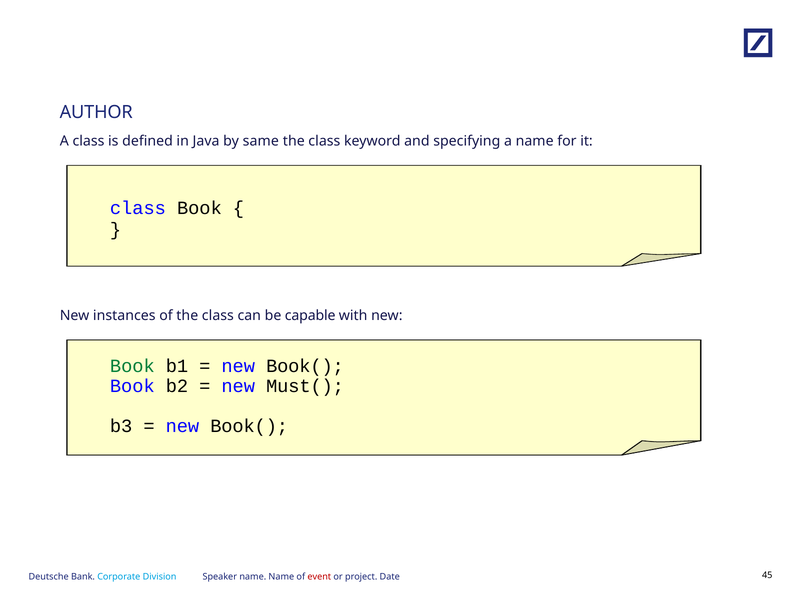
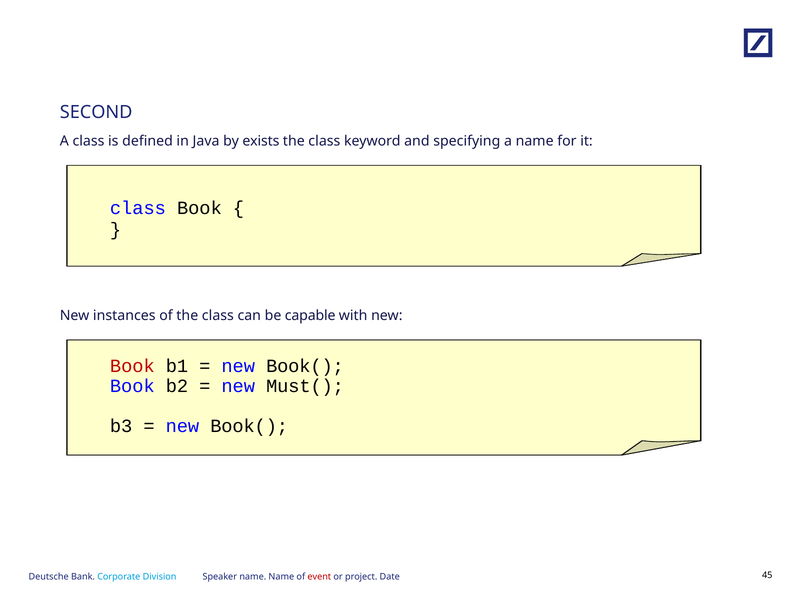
AUTHOR: AUTHOR -> SECOND (96, 112)
same: same -> exists (261, 141)
Book colour: green -> red (132, 366)
